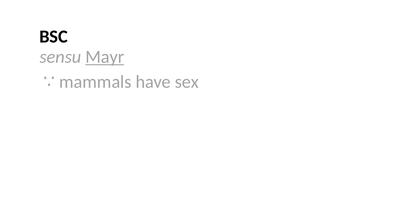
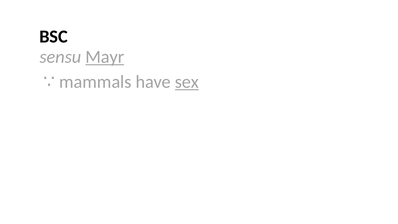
sex underline: none -> present (187, 82)
